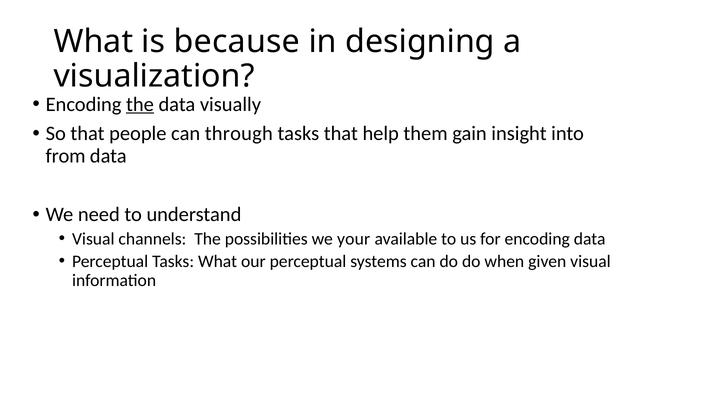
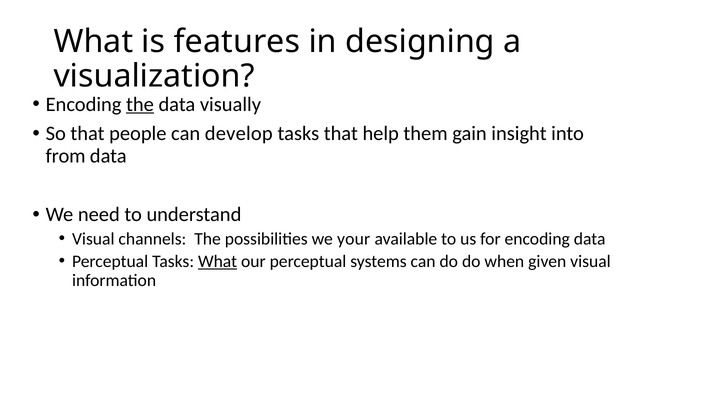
because: because -> features (237, 42)
through: through -> develop (239, 134)
What underline: none -> present (218, 262)
